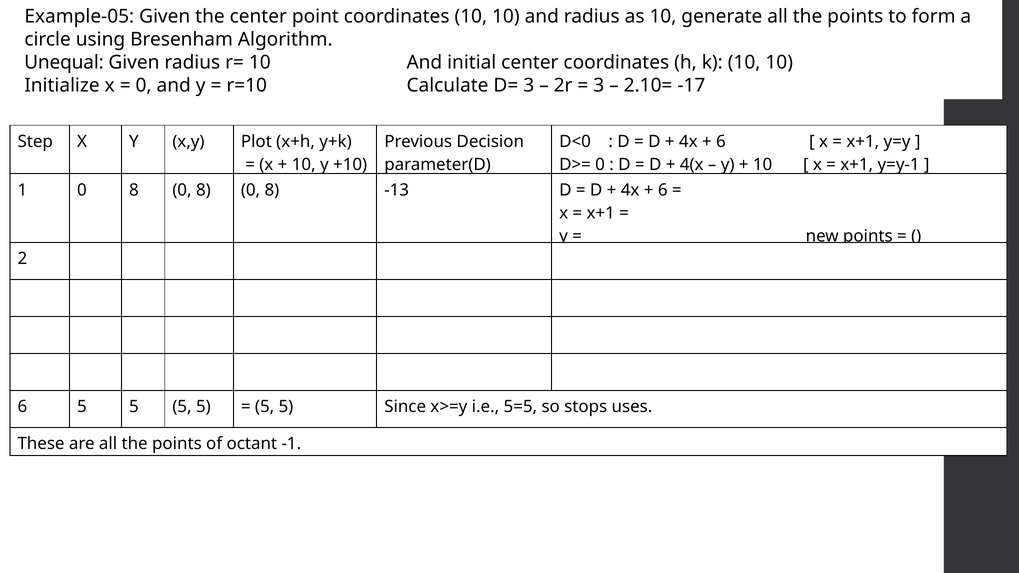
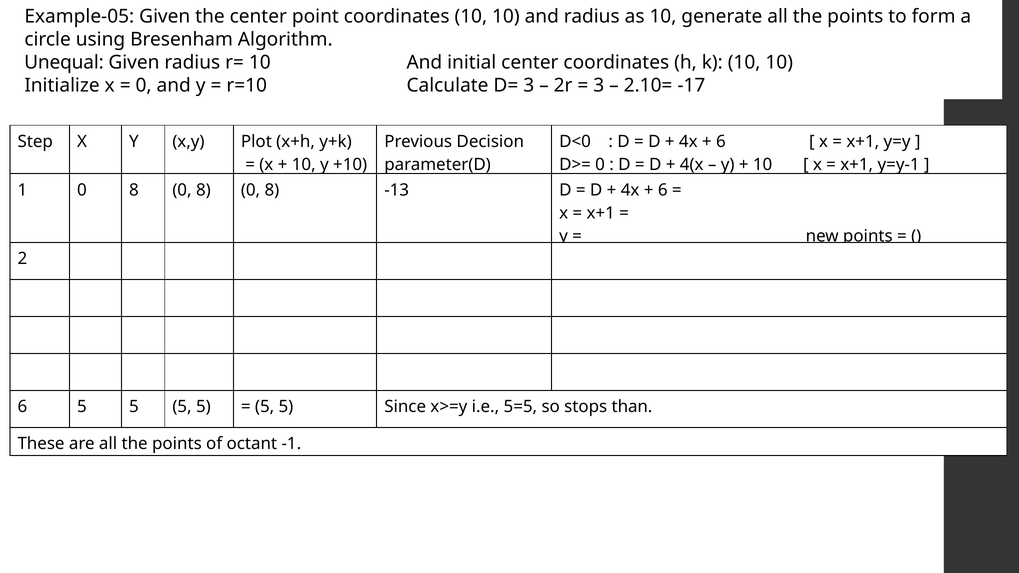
uses: uses -> than (632, 407)
